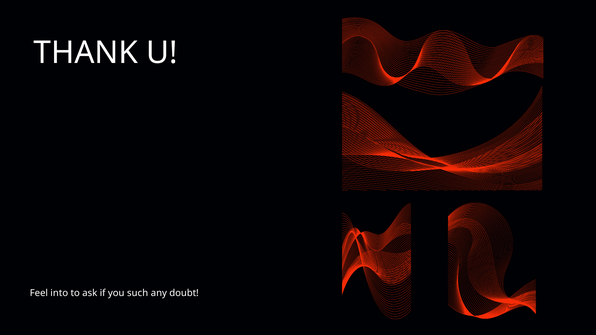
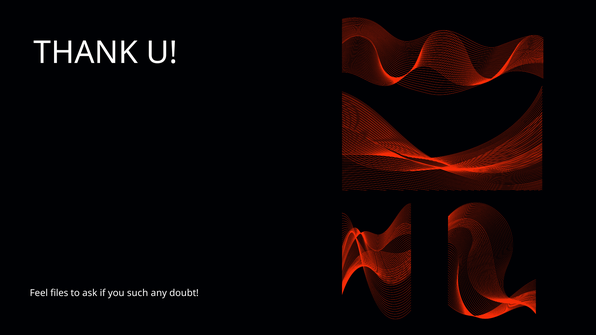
into: into -> files (59, 293)
